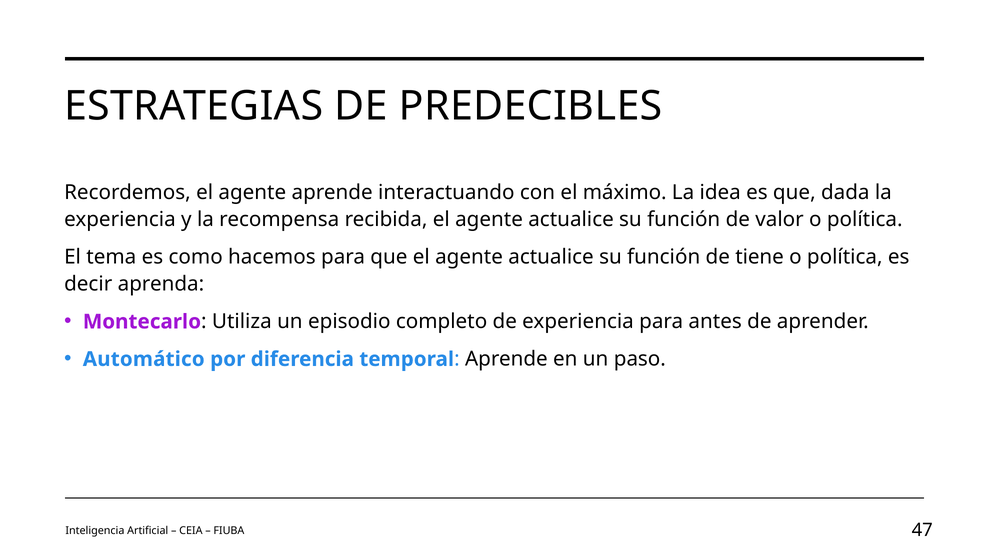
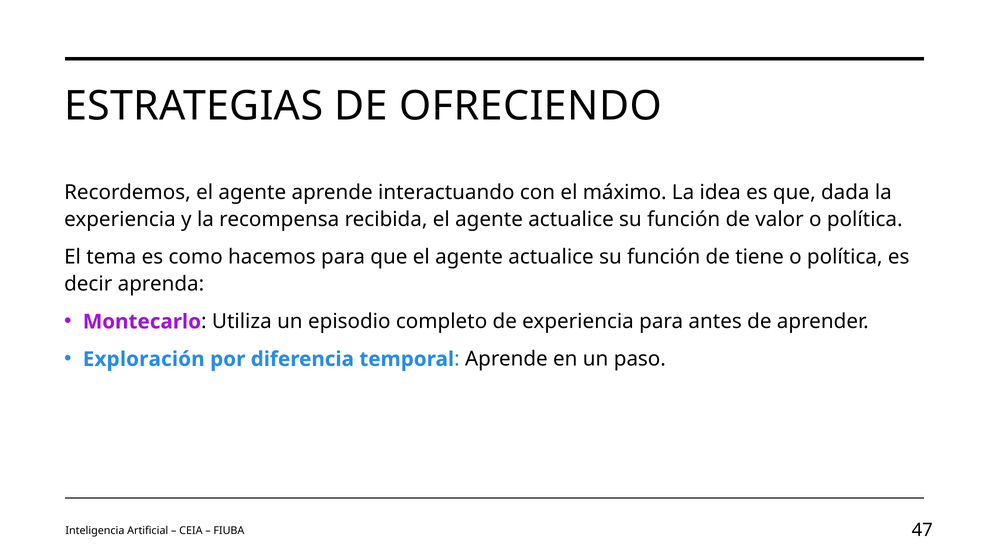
PREDECIBLES: PREDECIBLES -> OFRECIENDO (531, 106)
Automático: Automático -> Exploración (144, 359)
